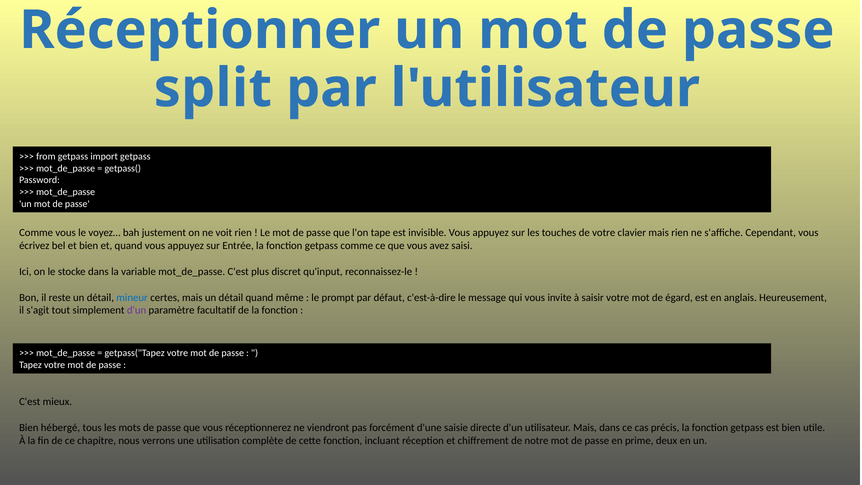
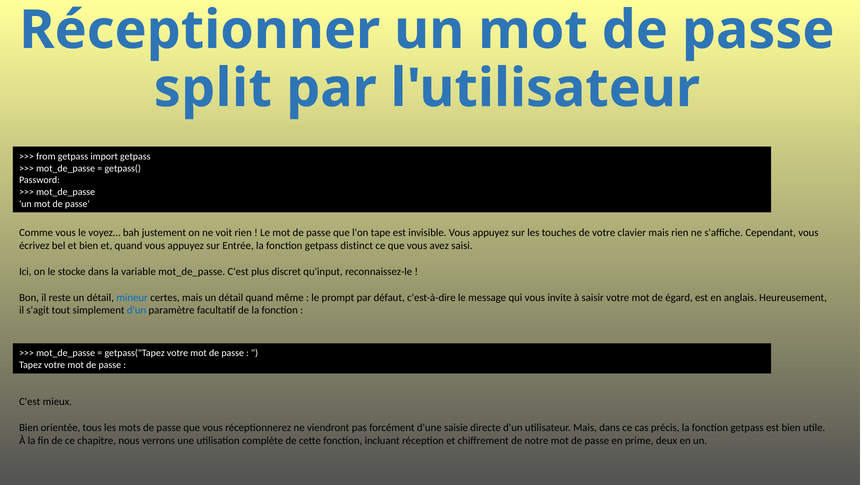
getpass comme: comme -> distinct (357, 246)
d'un colour: purple -> blue (137, 310)
hébergé: hébergé -> orientée (61, 428)
